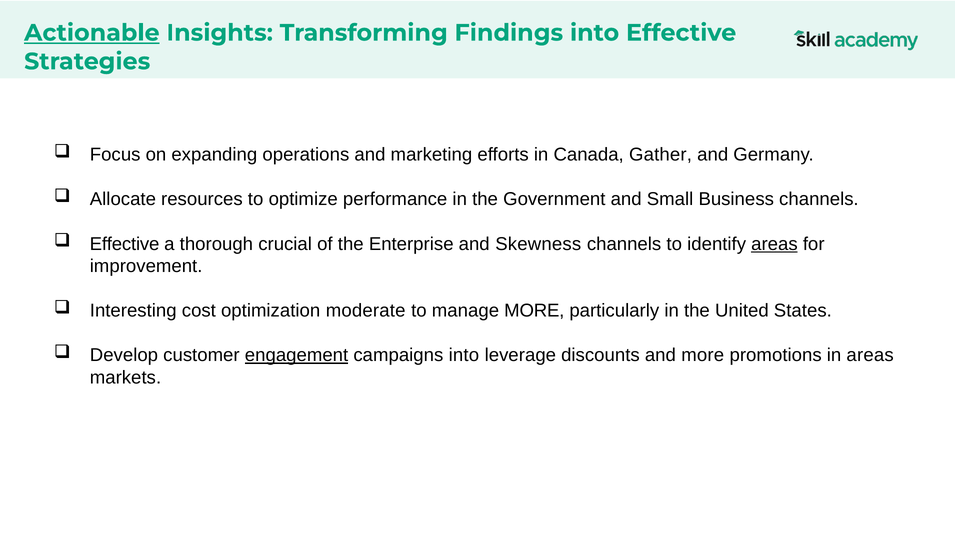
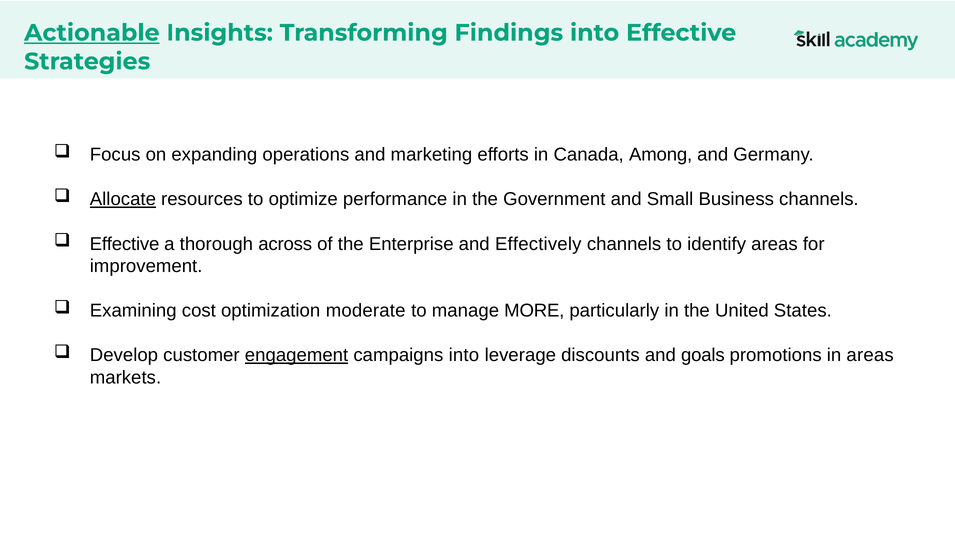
Gather: Gather -> Among (661, 155)
Allocate underline: none -> present (123, 199)
crucial: crucial -> across (285, 244)
Skewness: Skewness -> Effectively (538, 244)
areas underline: present -> none (774, 244)
Interesting: Interesting -> Examining (133, 311)
and more: more -> goals (703, 355)
